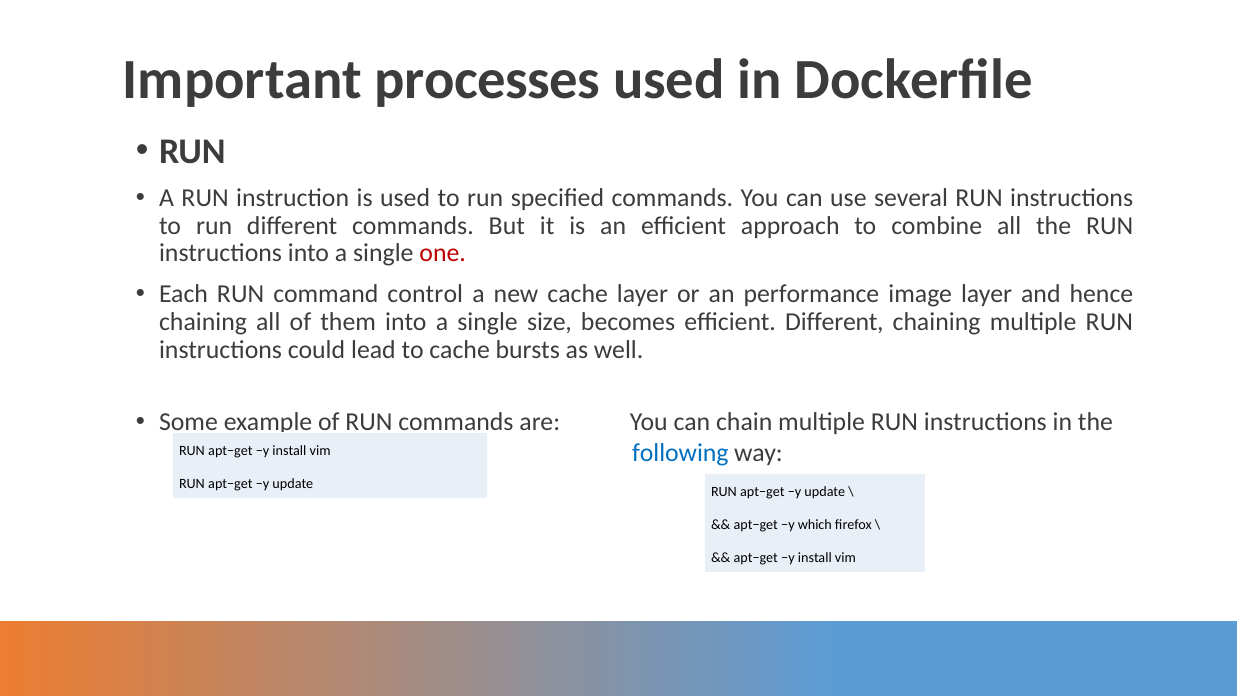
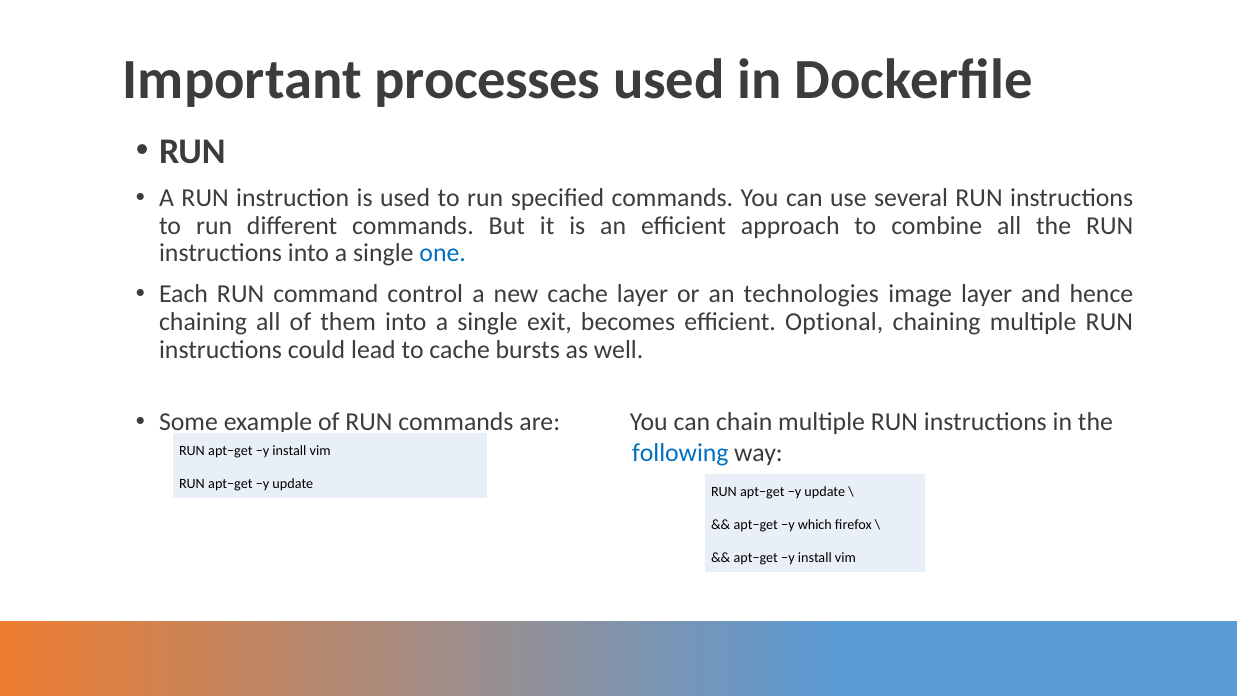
one colour: red -> blue (443, 253)
performance: performance -> technologies (811, 294)
size: size -> exit (549, 322)
efficient Different: Different -> Optional (834, 322)
